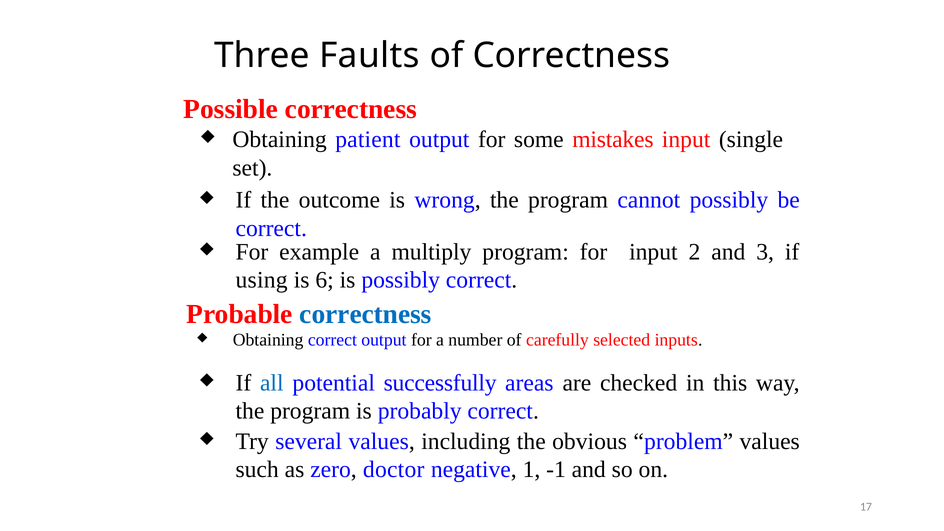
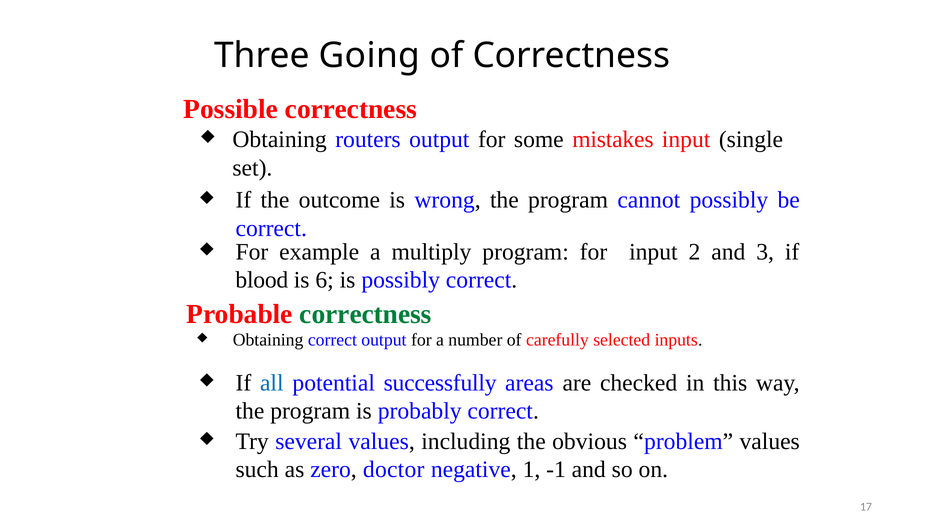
Faults: Faults -> Going (369, 56)
patient: patient -> routers (368, 139)
using: using -> blood (262, 280)
correctness colour: blue -> green (366, 314)
